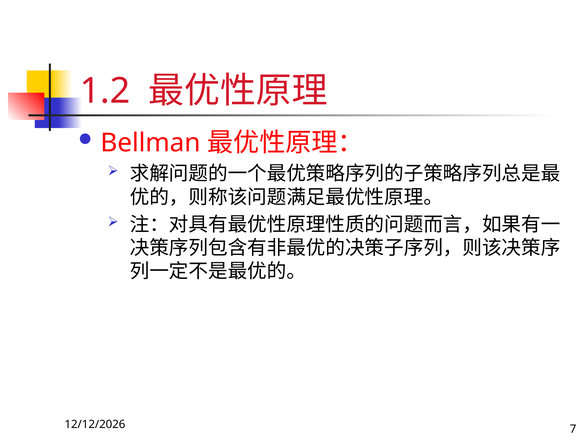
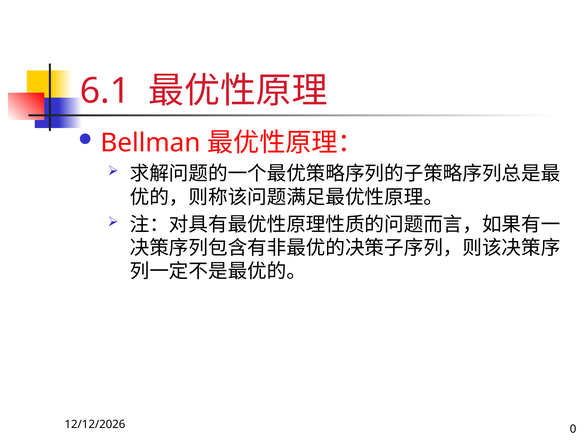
1.2: 1.2 -> 6.1 (105, 91)
7: 7 -> 0 (573, 429)
